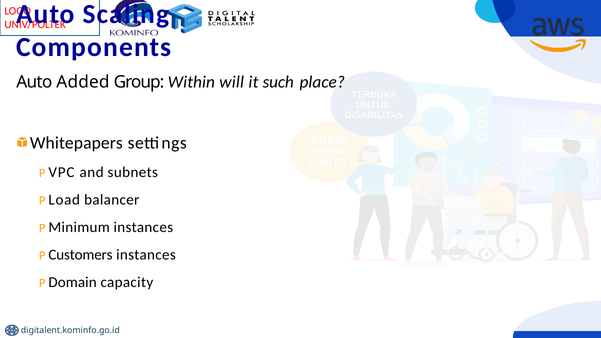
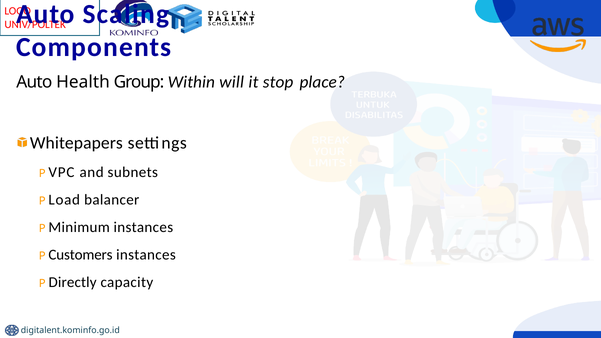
Added: Added -> Health (83, 82)
such: such -> stop (278, 82)
Domain: Domain -> Directly (73, 282)
